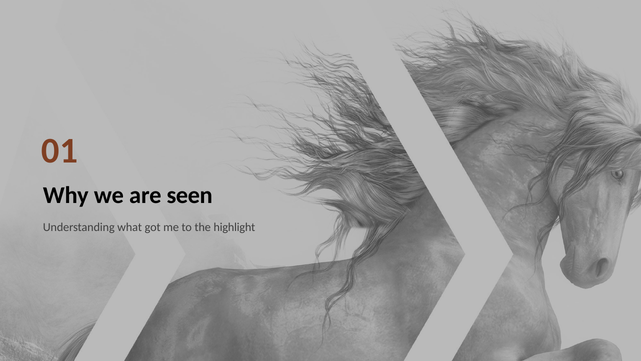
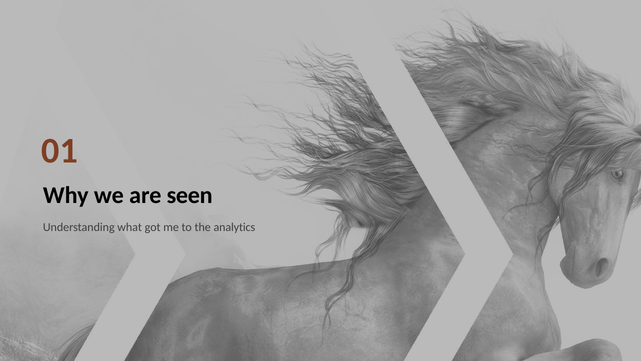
highlight: highlight -> analytics (234, 227)
